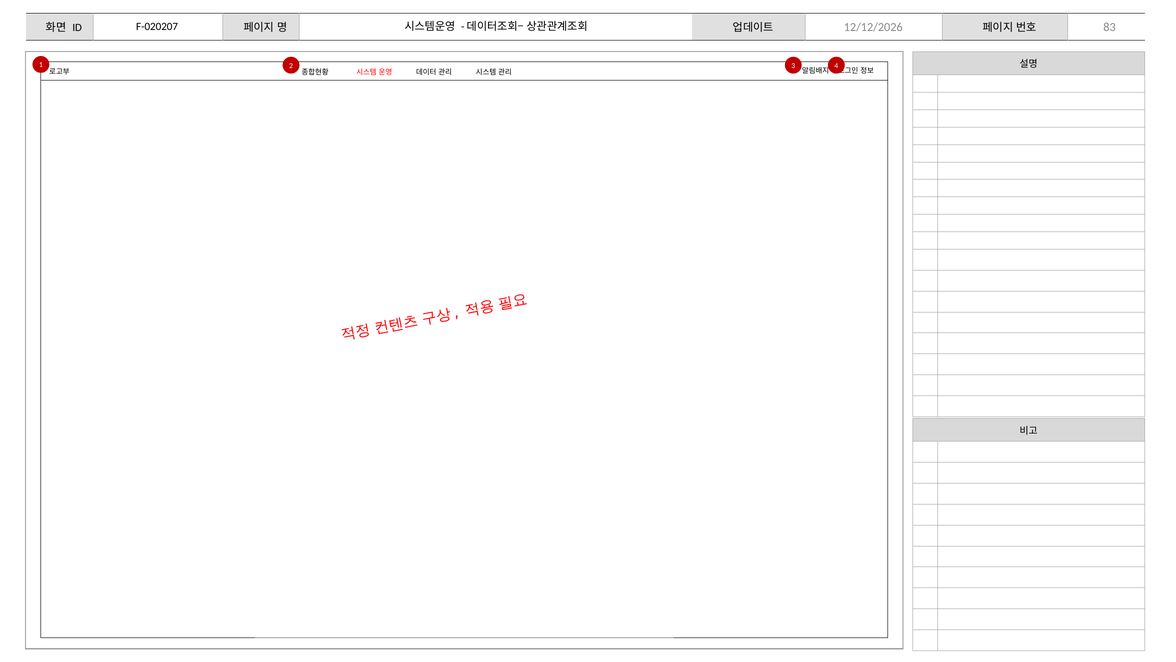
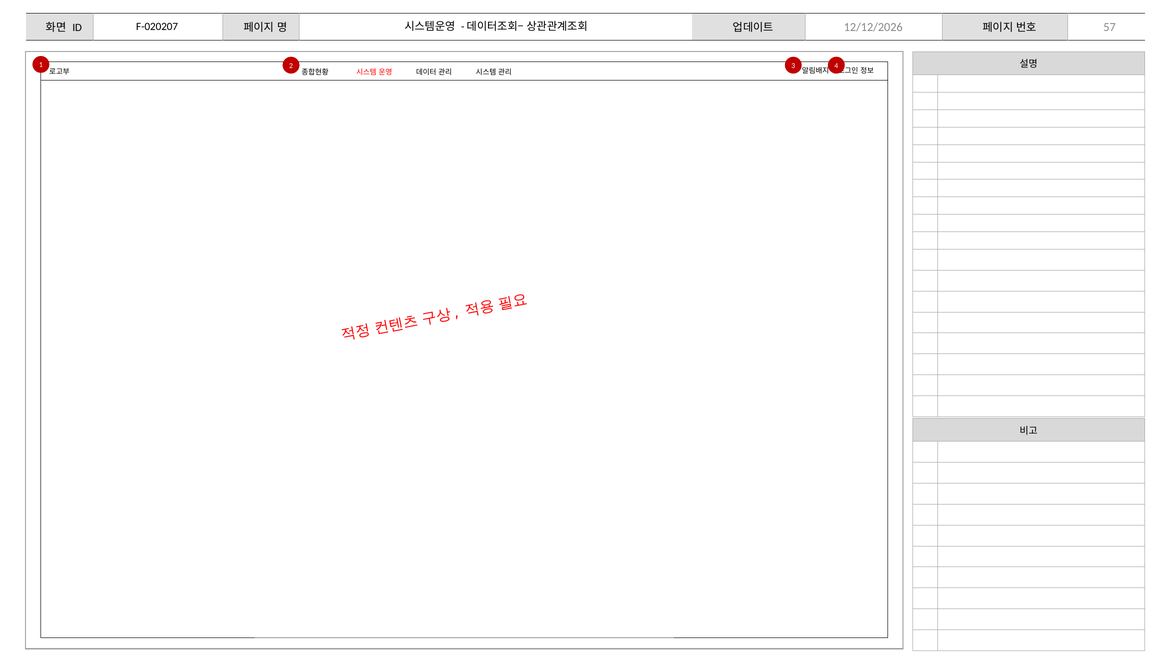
83: 83 -> 57 (1110, 27)
